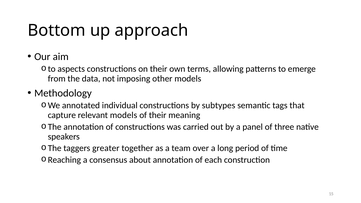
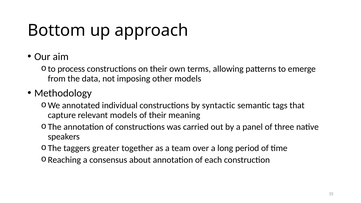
aspects: aspects -> process (71, 69)
subtypes: subtypes -> syntactic (219, 106)
